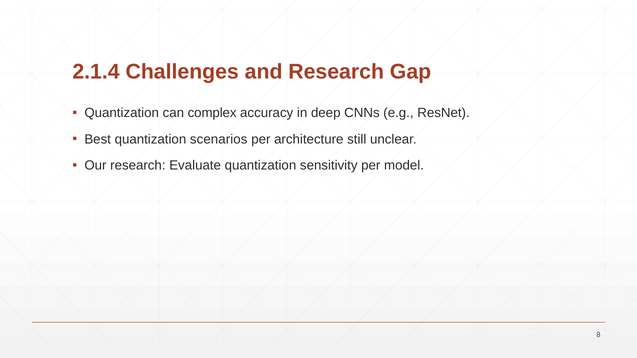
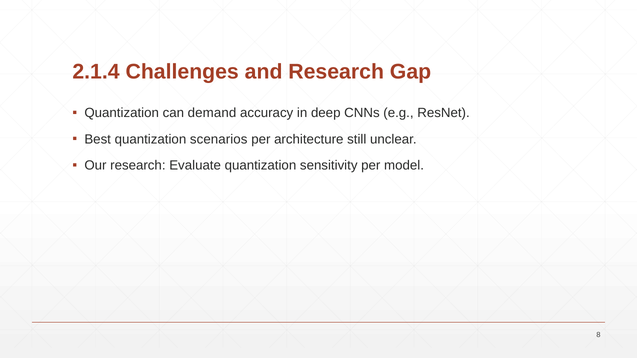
complex: complex -> demand (212, 113)
